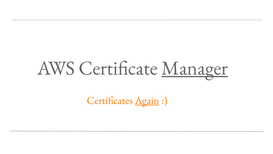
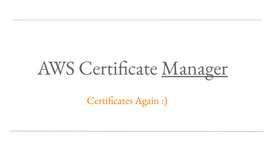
Again underline: present -> none (147, 100)
